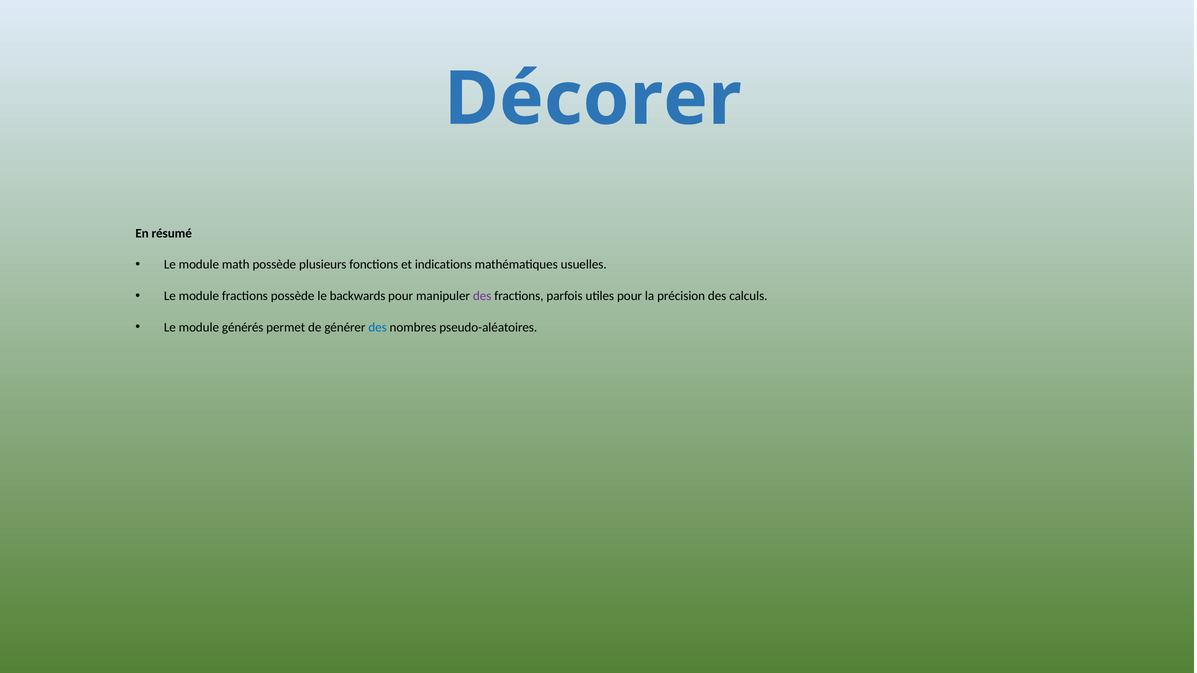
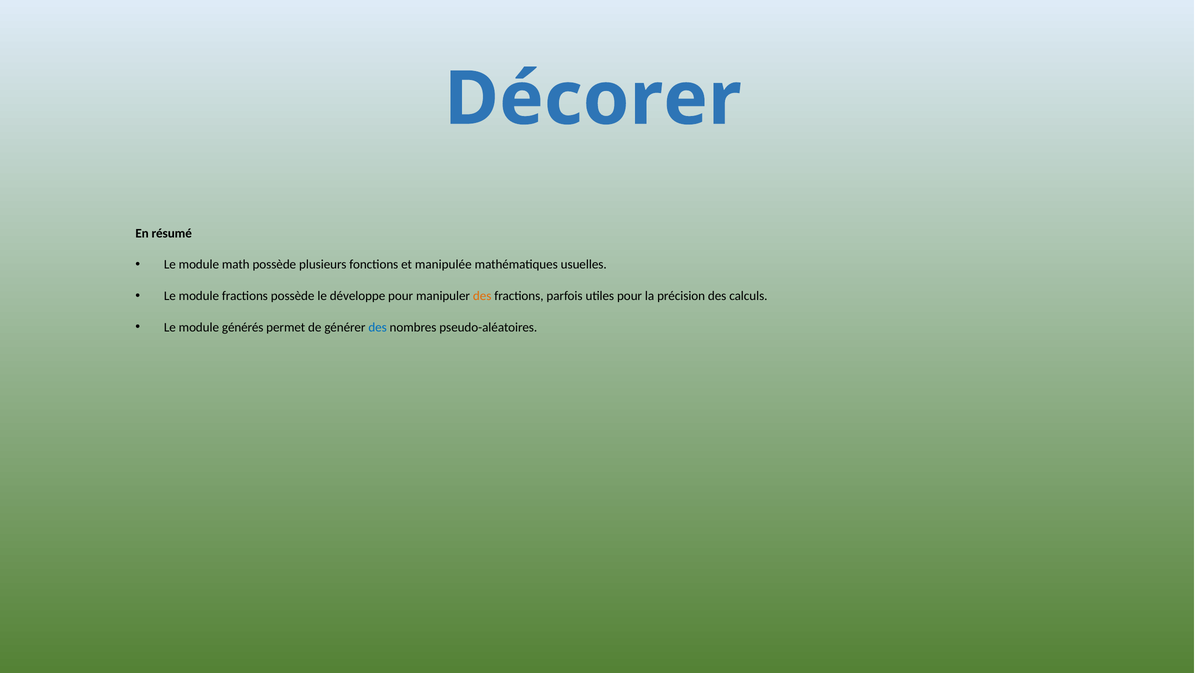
indications: indications -> manipulée (443, 265)
backwards: backwards -> développe (358, 296)
des colour: purple -> orange (482, 296)
